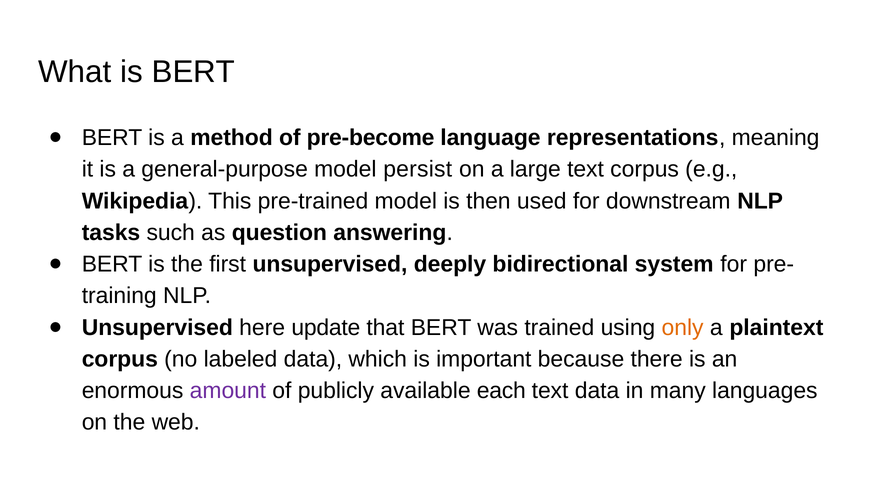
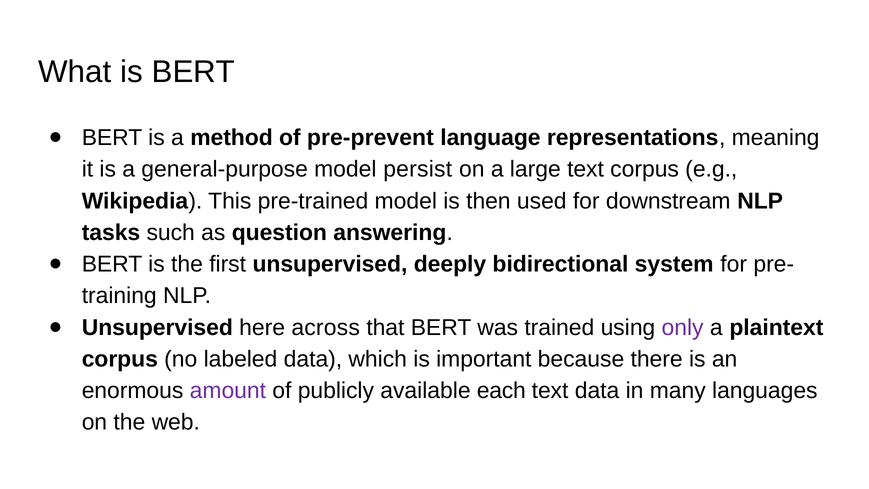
pre-become: pre-become -> pre-prevent (370, 138)
update: update -> across (326, 327)
only colour: orange -> purple (683, 327)
